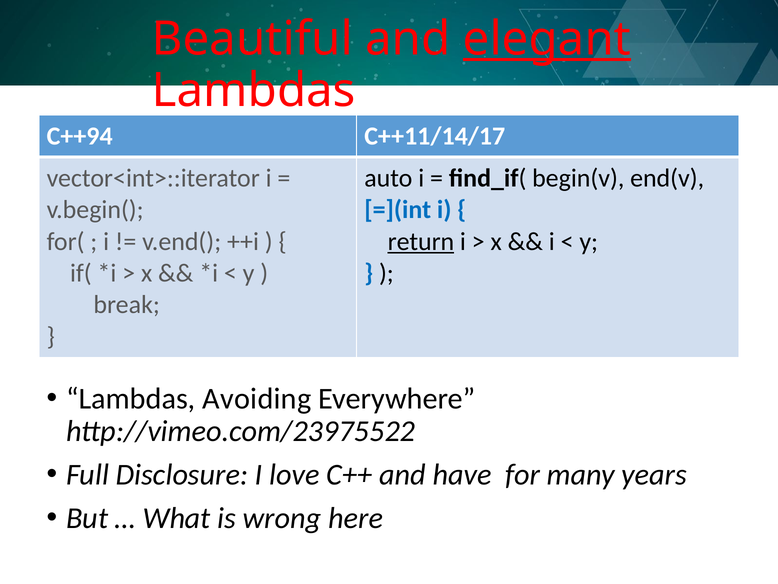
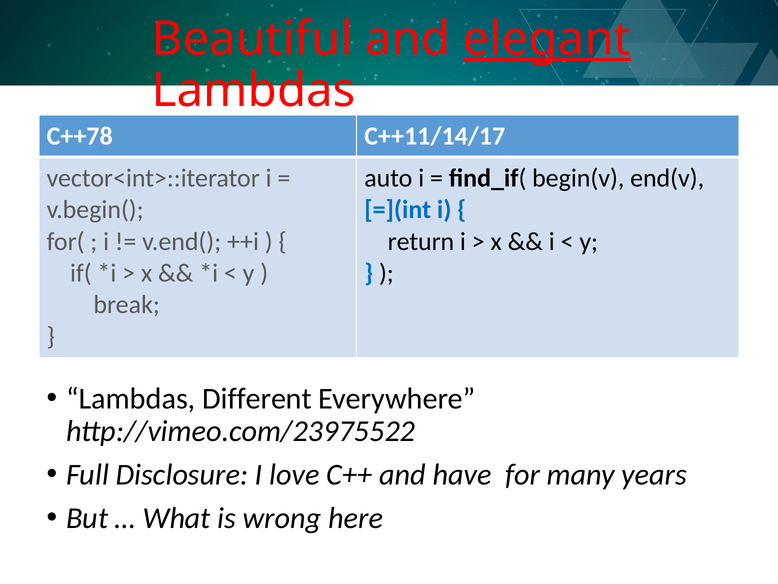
C++94: C++94 -> C++78 (80, 136)
return underline: present -> none (421, 241)
Avoiding: Avoiding -> Different (257, 398)
